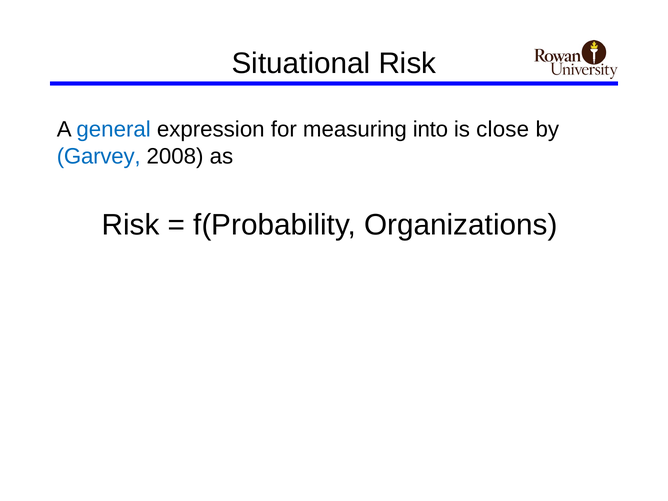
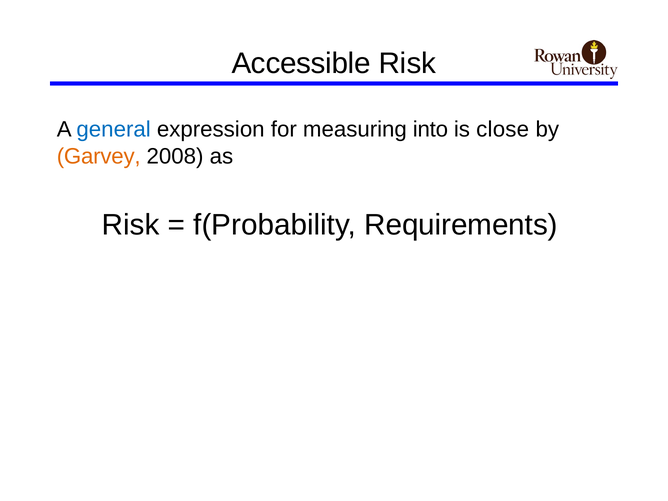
Situational: Situational -> Accessible (301, 63)
Garvey colour: blue -> orange (99, 156)
Organizations: Organizations -> Requirements (461, 225)
